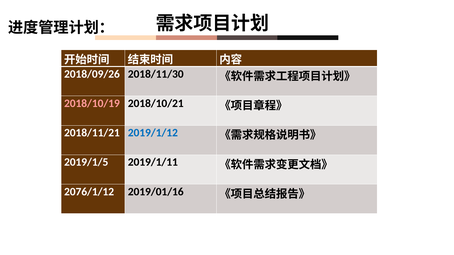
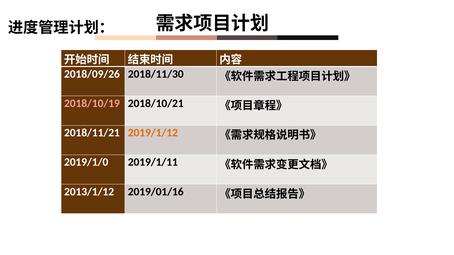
2019/1/12 colour: blue -> orange (153, 133)
2019/1/5: 2019/1/5 -> 2019/1/0 (86, 162)
2076/1/12: 2076/1/12 -> 2013/1/12 (89, 192)
